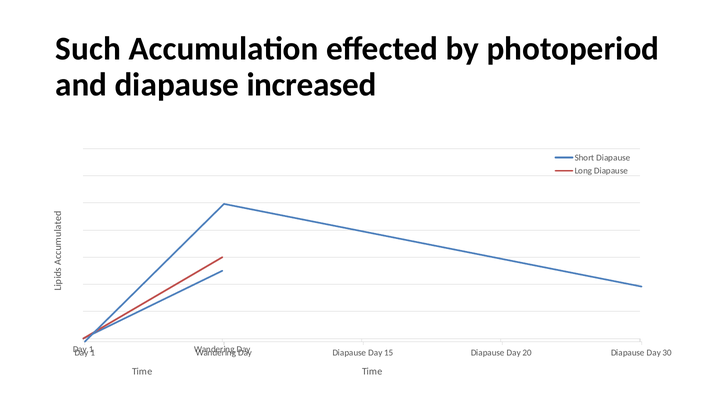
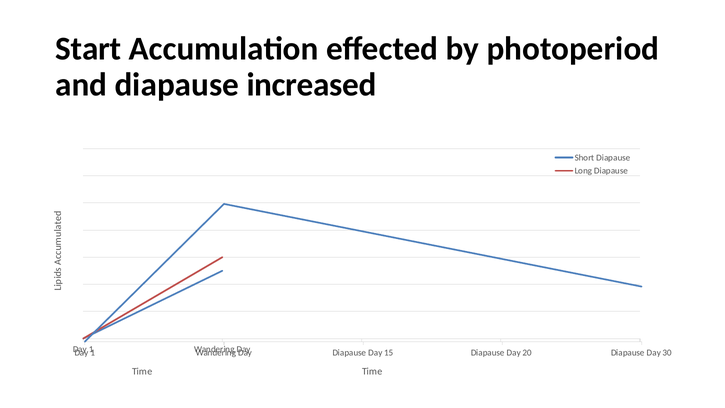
Such: Such -> Start (88, 49)
